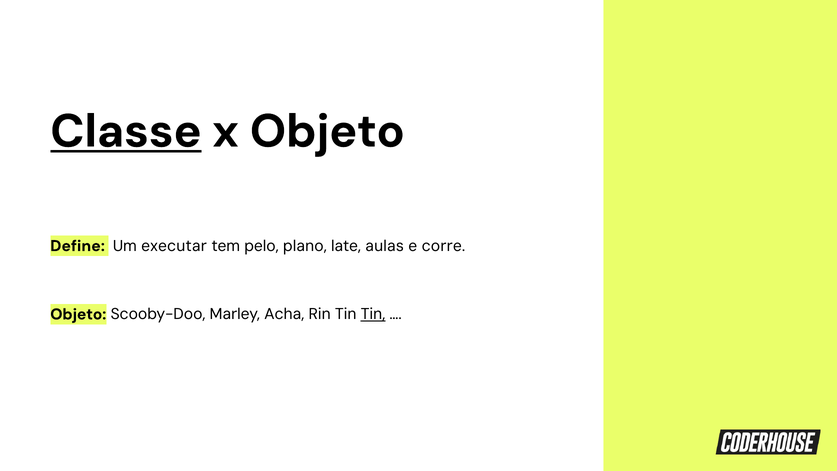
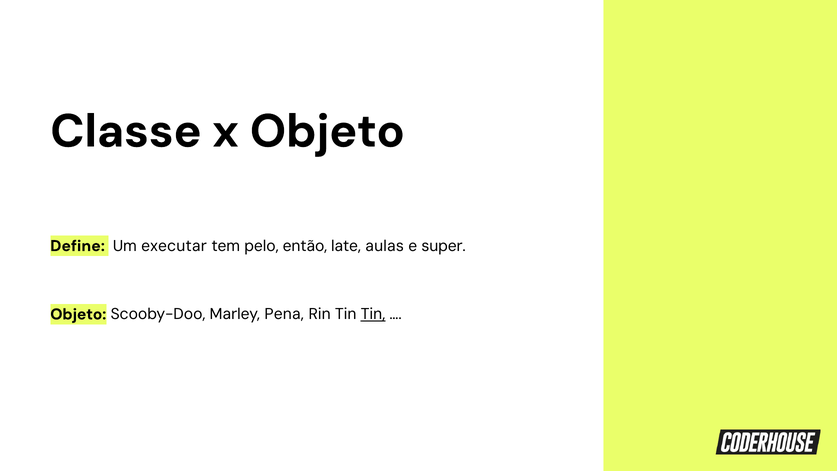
Classe underline: present -> none (126, 131)
plano: plano -> então (305, 246)
corre: corre -> super (444, 246)
Acha: Acha -> Pena (284, 314)
